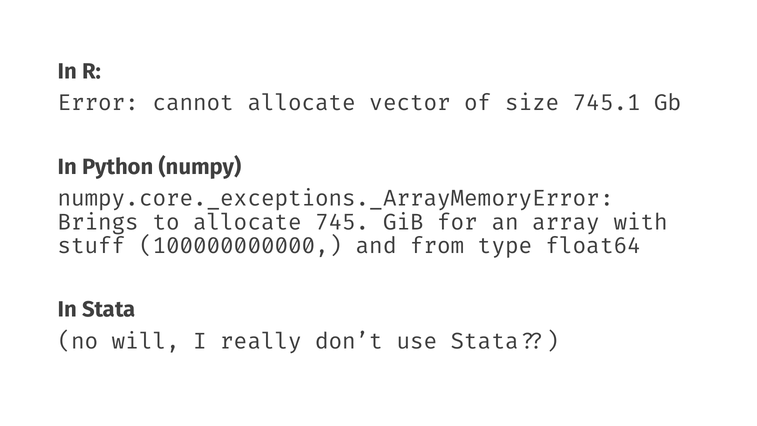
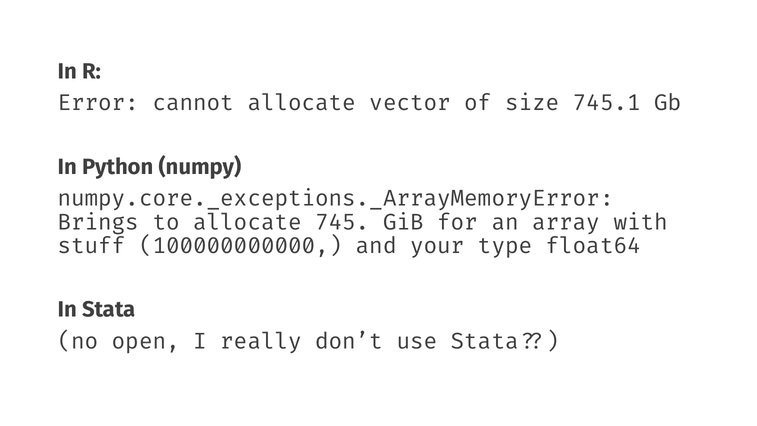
from: from -> your (437, 246)
will: will -> open (146, 341)
